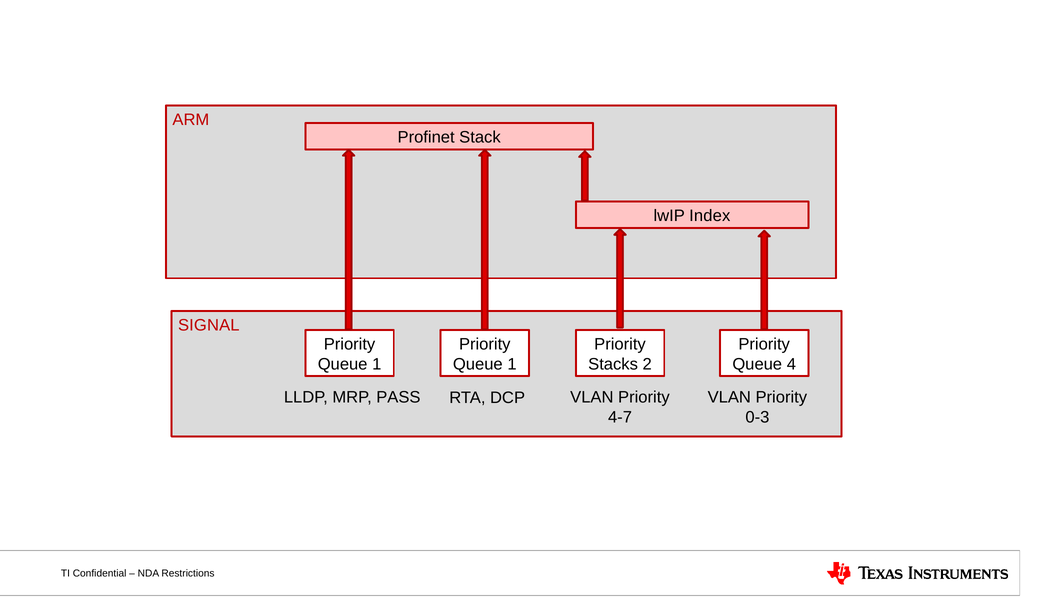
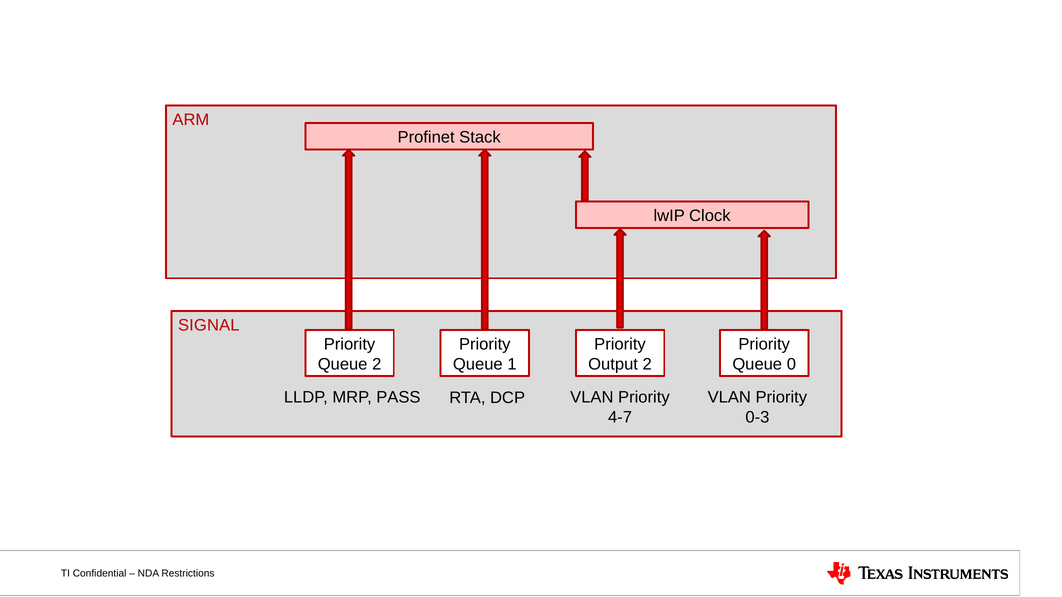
Index: Index -> Clock (710, 216)
1: 1 -> 2 (377, 364)
Stacks: Stacks -> Output (613, 364)
4: 4 -> 0 (791, 364)
